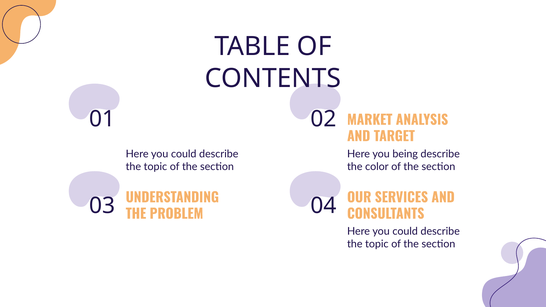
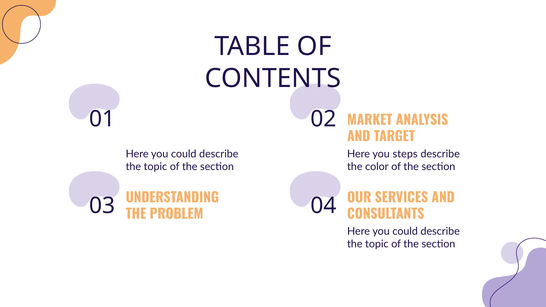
being: being -> steps (405, 154)
